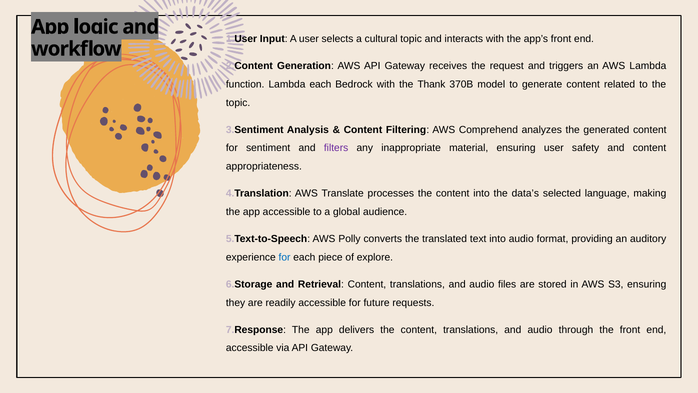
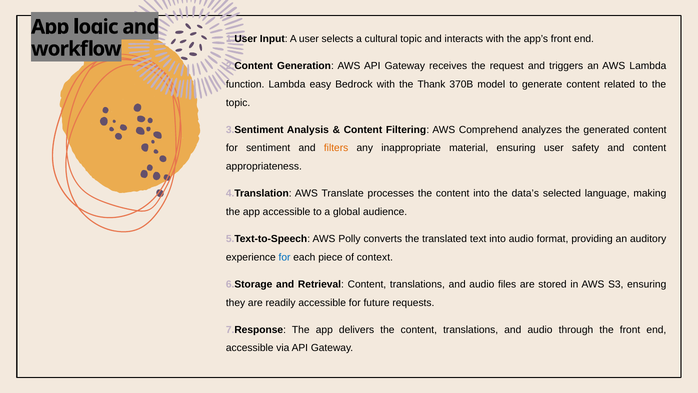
Lambda each: each -> easy (320, 84)
filters colour: purple -> orange (336, 148)
explore: explore -> context (375, 257)
